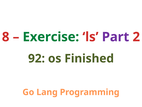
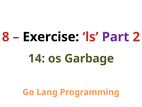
Exercise colour: green -> black (51, 37)
92: 92 -> 14 (36, 58)
Finished: Finished -> Garbage (89, 58)
